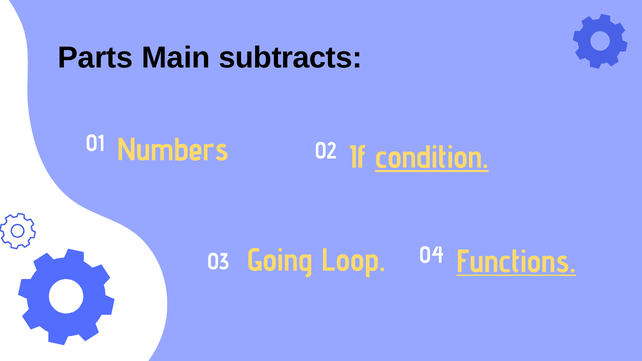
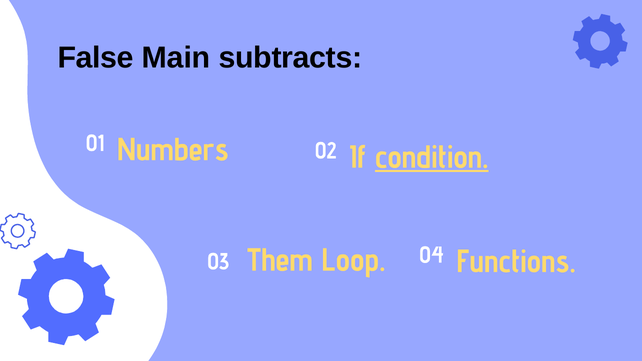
Parts: Parts -> False (96, 58)
Going: Going -> Them (280, 260)
Functions underline: present -> none (516, 262)
